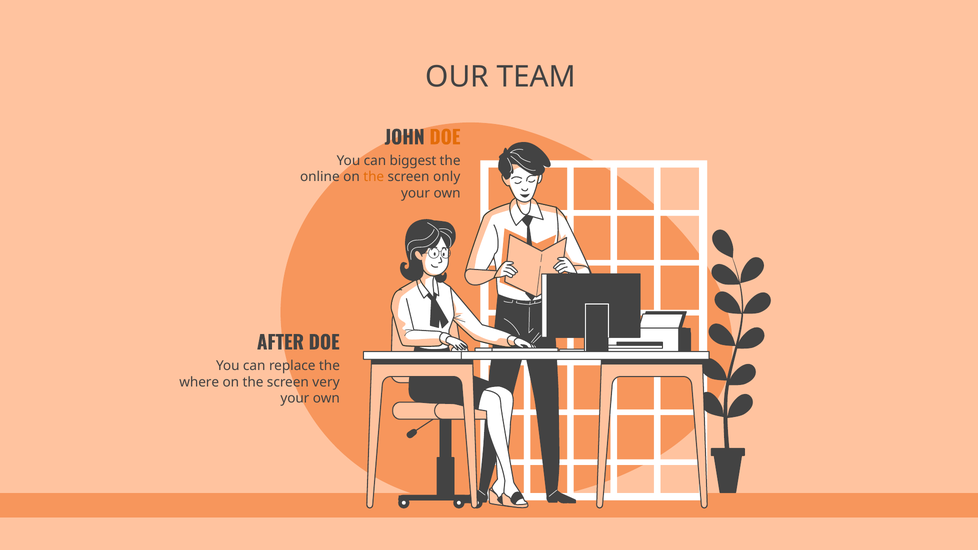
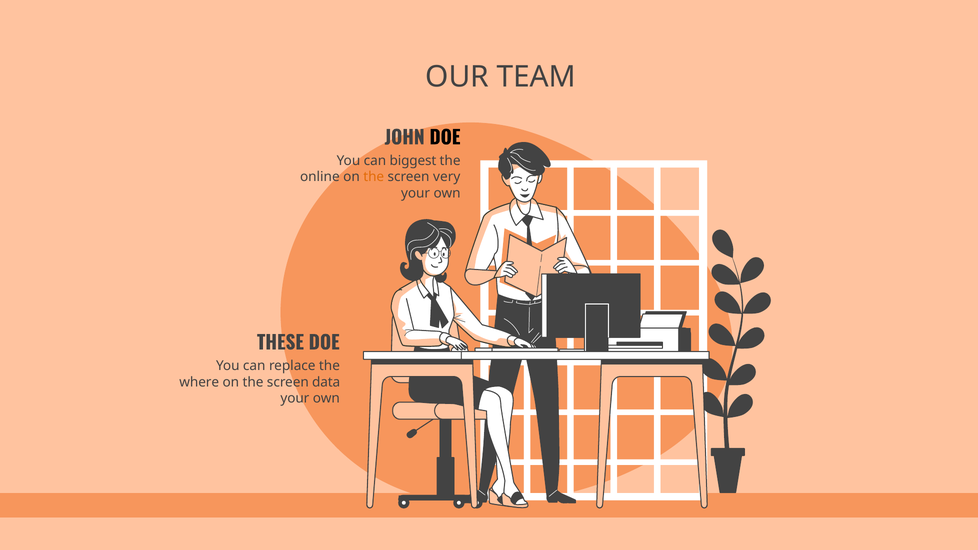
DOE colour: orange -> black (445, 138)
only: only -> very (447, 177)
AFTER: AFTER -> THESE (280, 343)
very: very -> data (326, 382)
